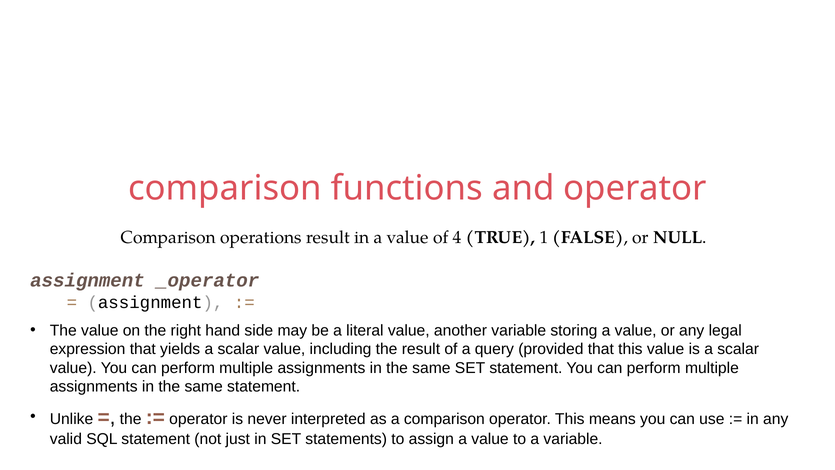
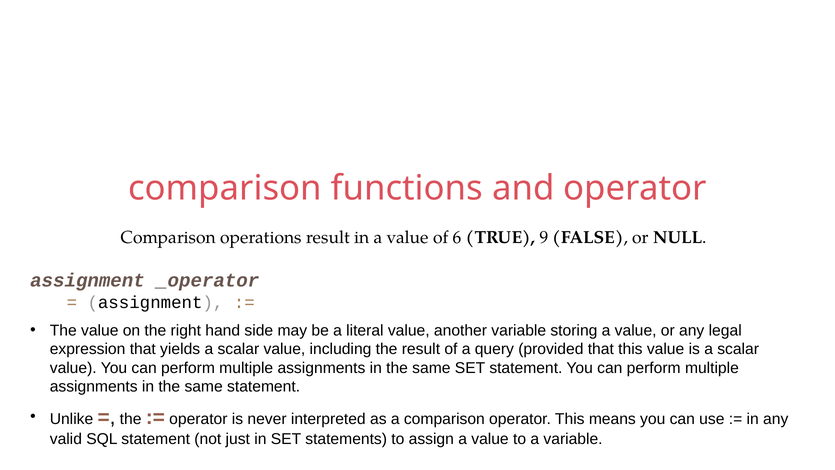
4: 4 -> 6 (457, 238)
1: 1 -> 9 (544, 238)
